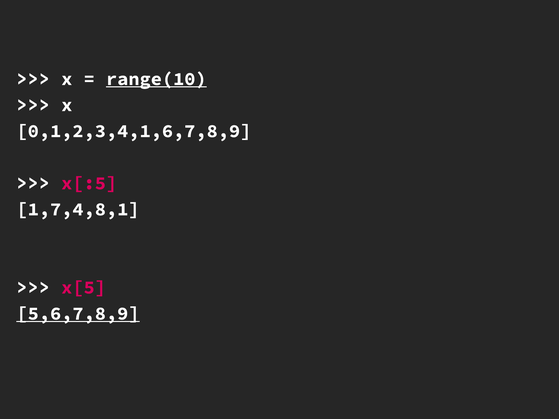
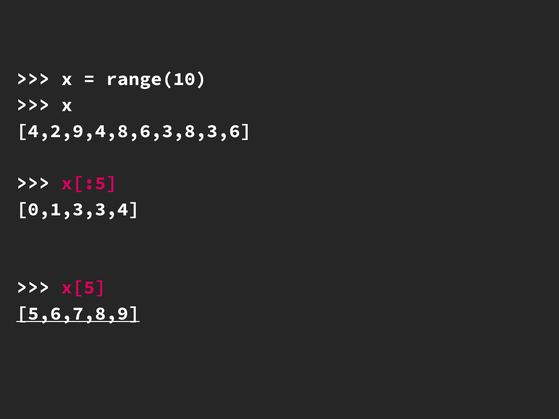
range(10 underline: present -> none (156, 79)
0,1,2,3,4,1,6,7,8,9: 0,1,2,3,4,1,6,7,8,9 -> 4,2,9,4,8,6,3,8,3,6 (134, 131)
1,7,4,8,1: 1,7,4,8,1 -> 0,1,3,3,4 (78, 209)
